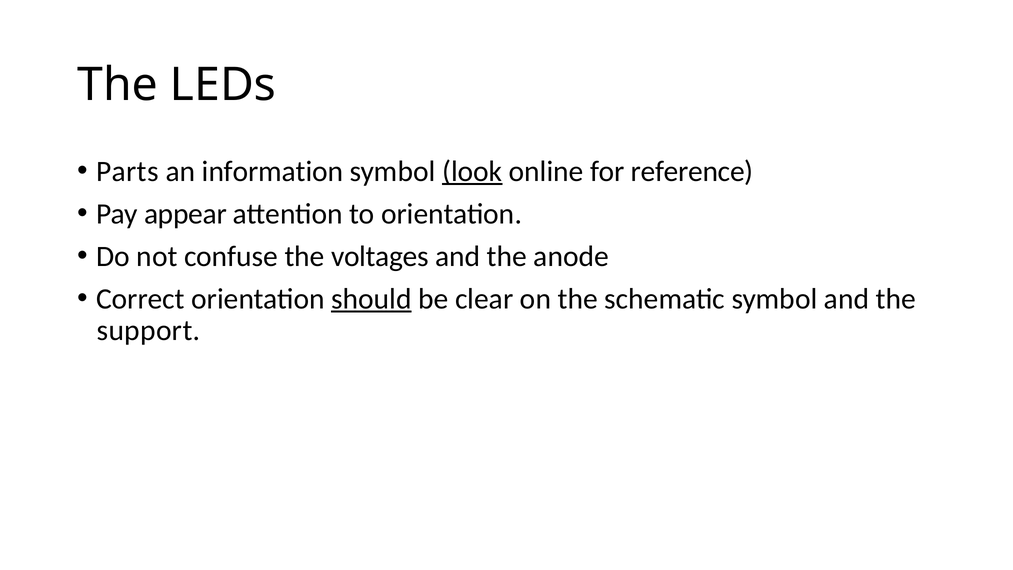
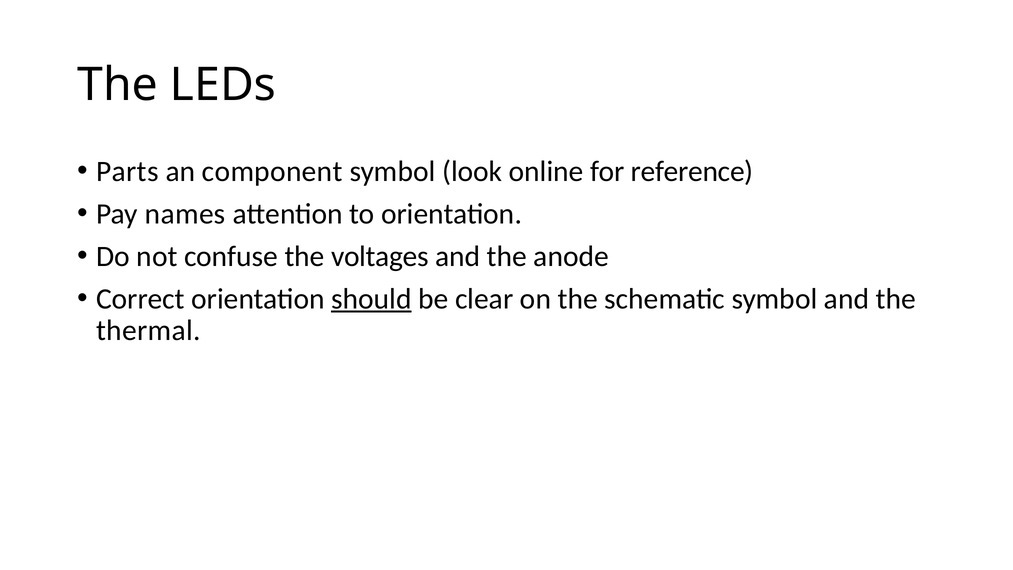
information: information -> component (272, 171)
look underline: present -> none (472, 171)
appear: appear -> names (185, 214)
support: support -> thermal (148, 331)
